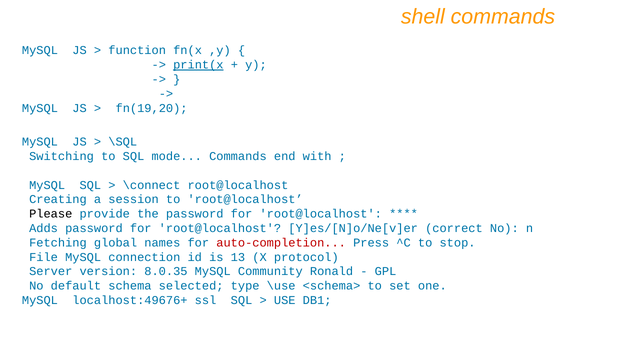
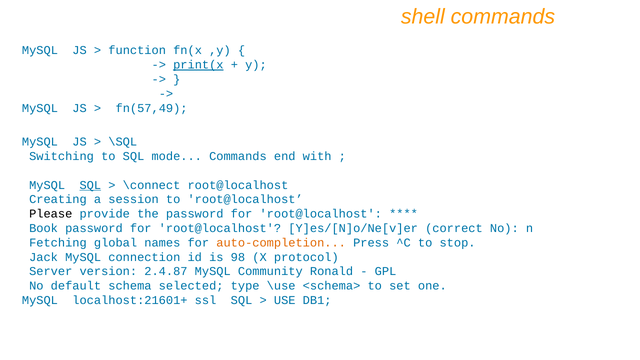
fn(19,20: fn(19,20 -> fn(57,49 (152, 108)
SQL underline: none -> present (90, 185)
Adds: Adds -> Book (44, 228)
auto-completion colour: red -> orange (281, 243)
File: File -> Jack (44, 257)
13: 13 -> 98 (238, 257)
8.0.35: 8.0.35 -> 2.4.87 (166, 272)
localhost:49676+: localhost:49676+ -> localhost:21601+ (130, 300)
